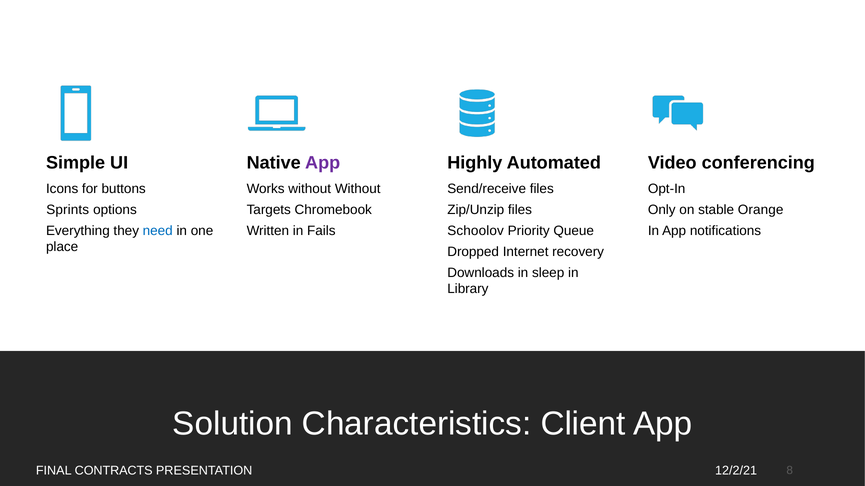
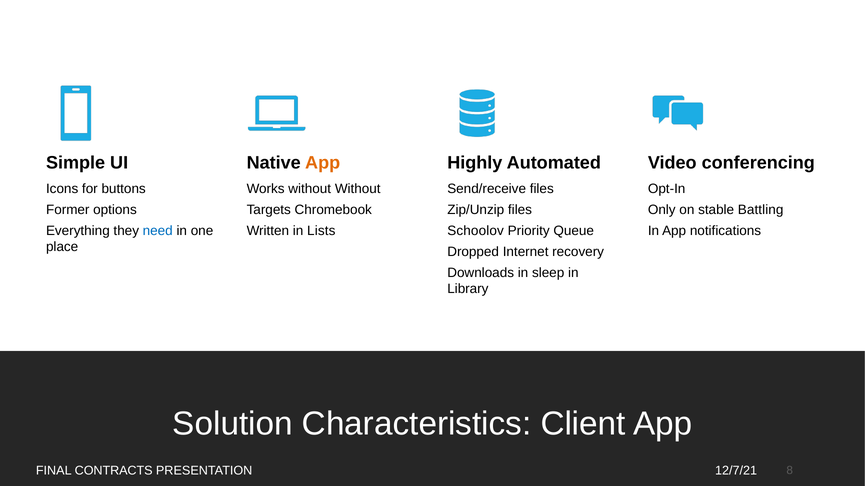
App colour: purple -> orange (323, 163)
Sprints: Sprints -> Former (68, 210)
Orange: Orange -> Battling (761, 210)
Fails: Fails -> Lists (321, 231)
12/2/21: 12/2/21 -> 12/7/21 (736, 471)
